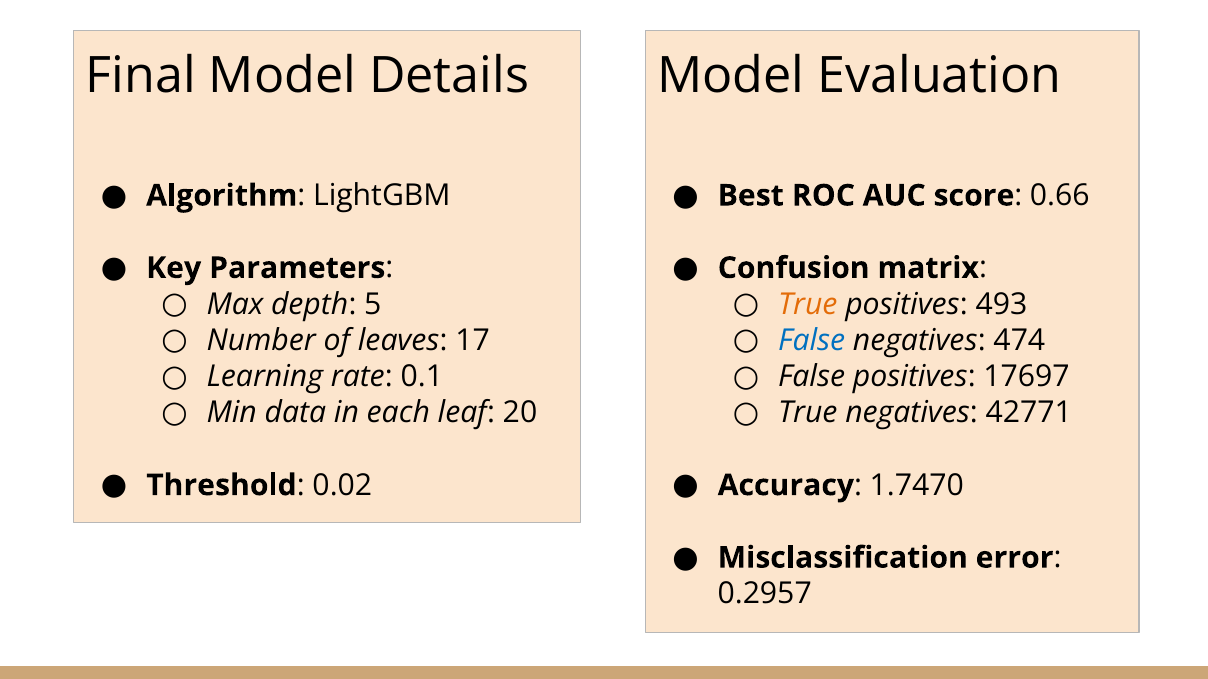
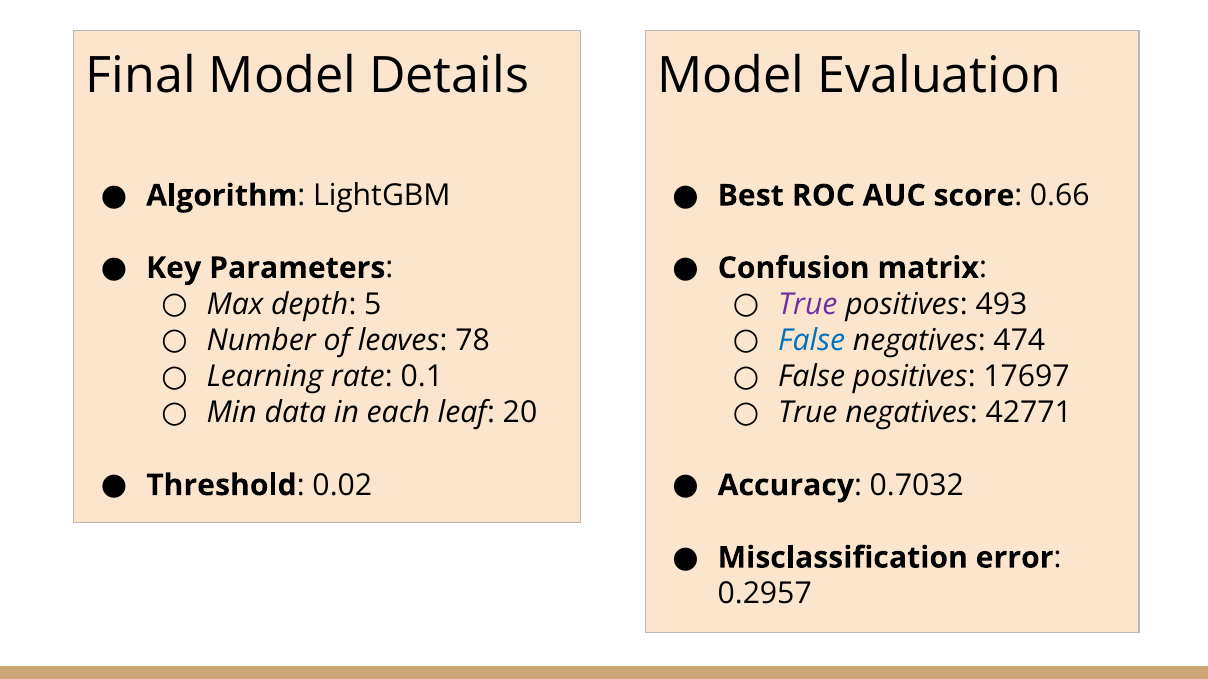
True colour: orange -> purple (808, 304)
17: 17 -> 78 (473, 341)
1.7470: 1.7470 -> 0.7032 (917, 486)
